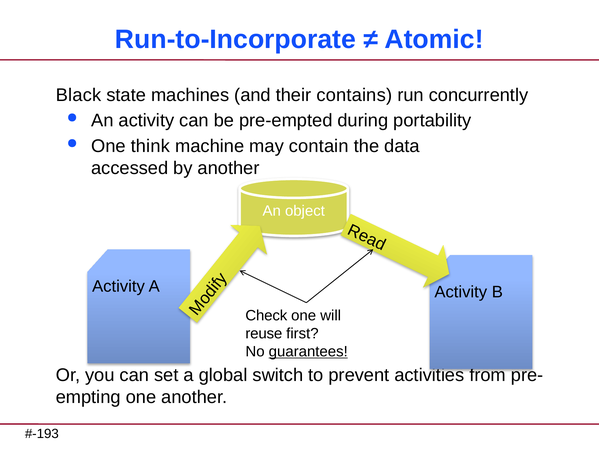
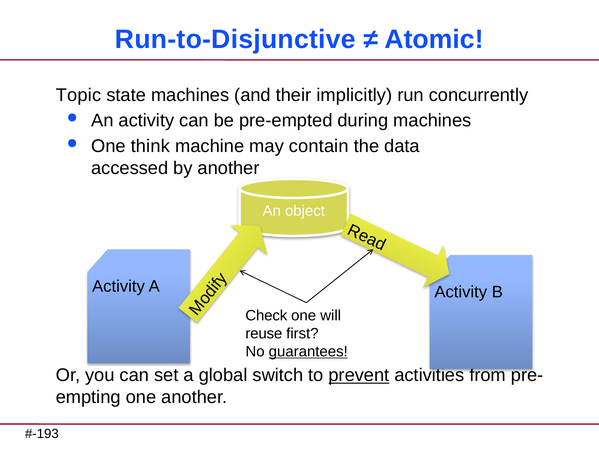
Run-to-Incorporate: Run-to-Incorporate -> Run-to-Disjunctive (235, 39)
Black: Black -> Topic (79, 95)
contains: contains -> implicitly (354, 95)
during portability: portability -> machines (432, 121)
prevent underline: none -> present (359, 375)
